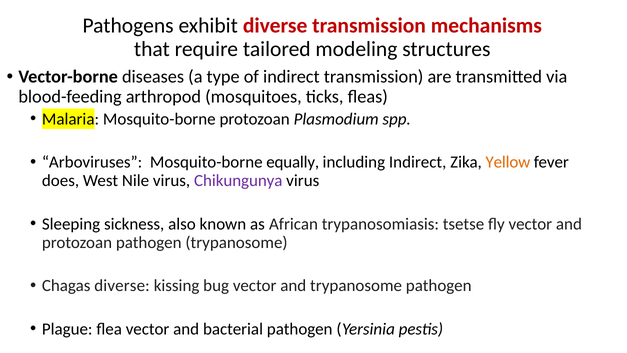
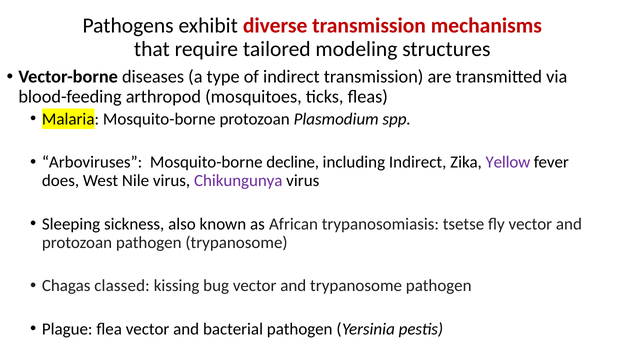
equally: equally -> decline (293, 162)
Yellow colour: orange -> purple (508, 162)
Chagas diverse: diverse -> classed (122, 285)
